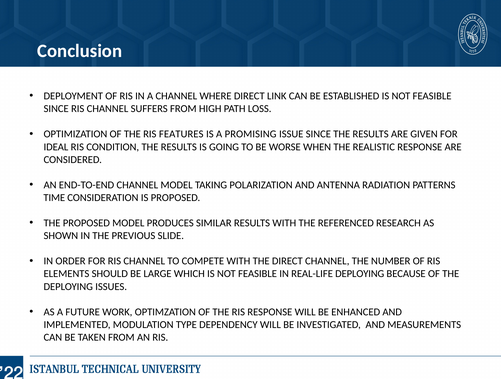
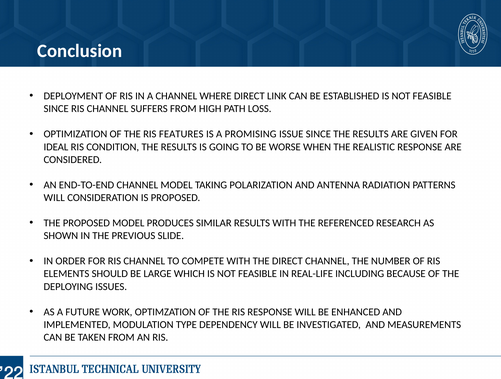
TIME: TIME -> WILL (54, 198)
REAL-LIFE DEPLOYING: DEPLOYING -> INCLUDING (360, 274)
